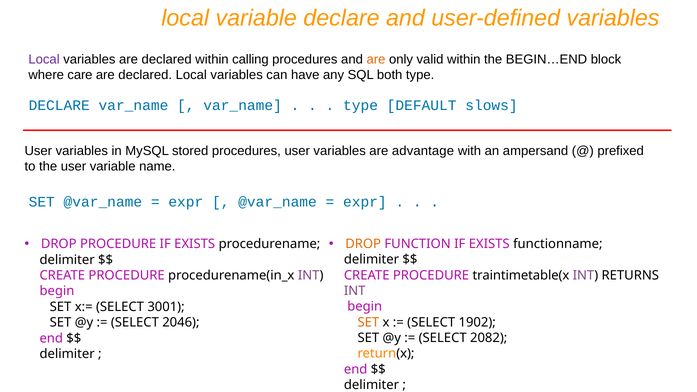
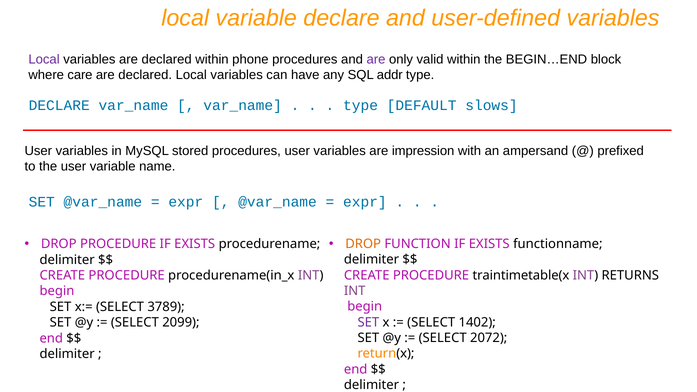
calling: calling -> phone (250, 59)
are colour: orange -> purple (376, 59)
both: both -> addr (390, 75)
advantage: advantage -> impression (423, 151)
3001: 3001 -> 3789 (166, 307)
SET colour: orange -> purple (368, 322)
1902: 1902 -> 1402 (477, 322)
2046: 2046 -> 2099 (181, 323)
2082: 2082 -> 2072 (489, 338)
